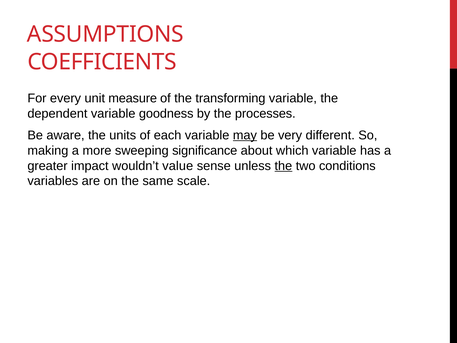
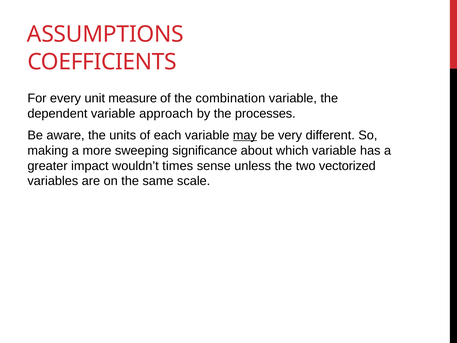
transforming: transforming -> combination (230, 98)
goodness: goodness -> approach (166, 114)
value: value -> times (178, 166)
the underline: present -> none (283, 166)
conditions: conditions -> vectorized (347, 166)
